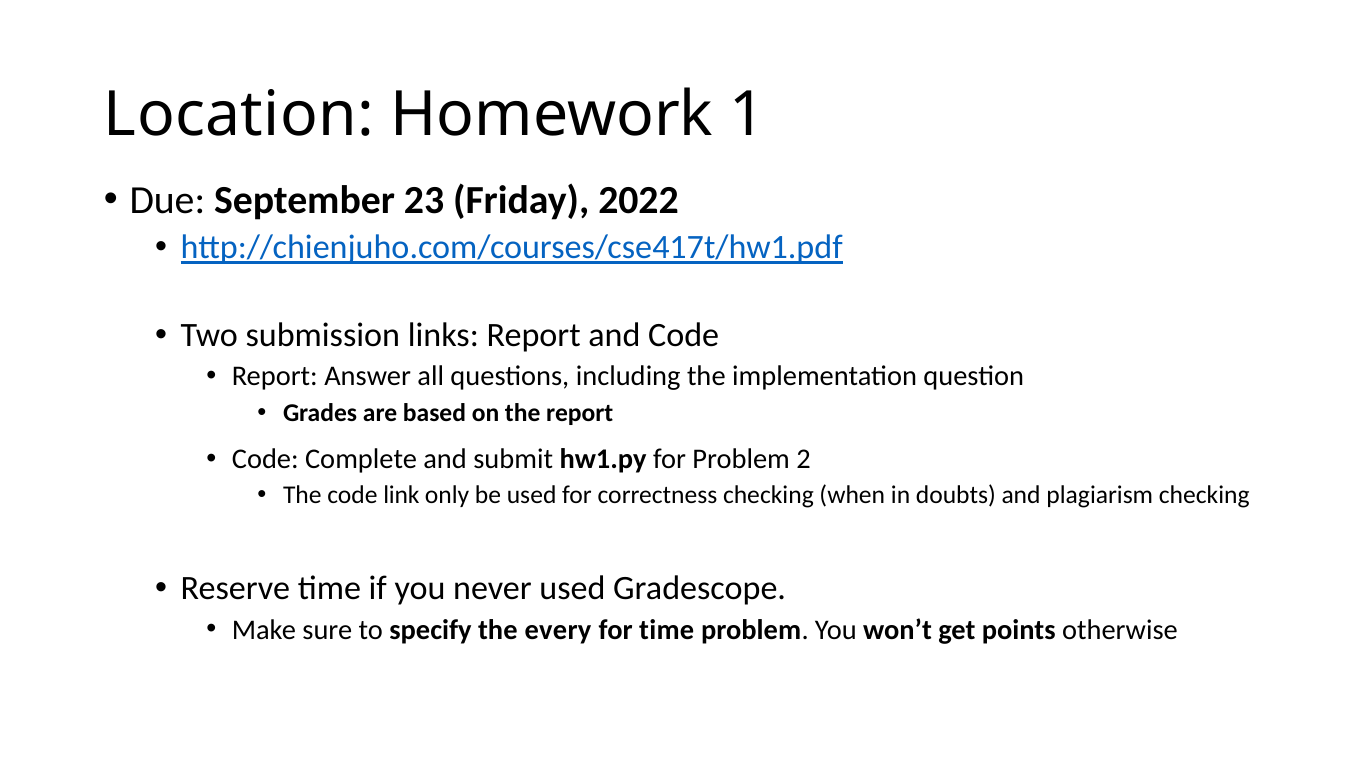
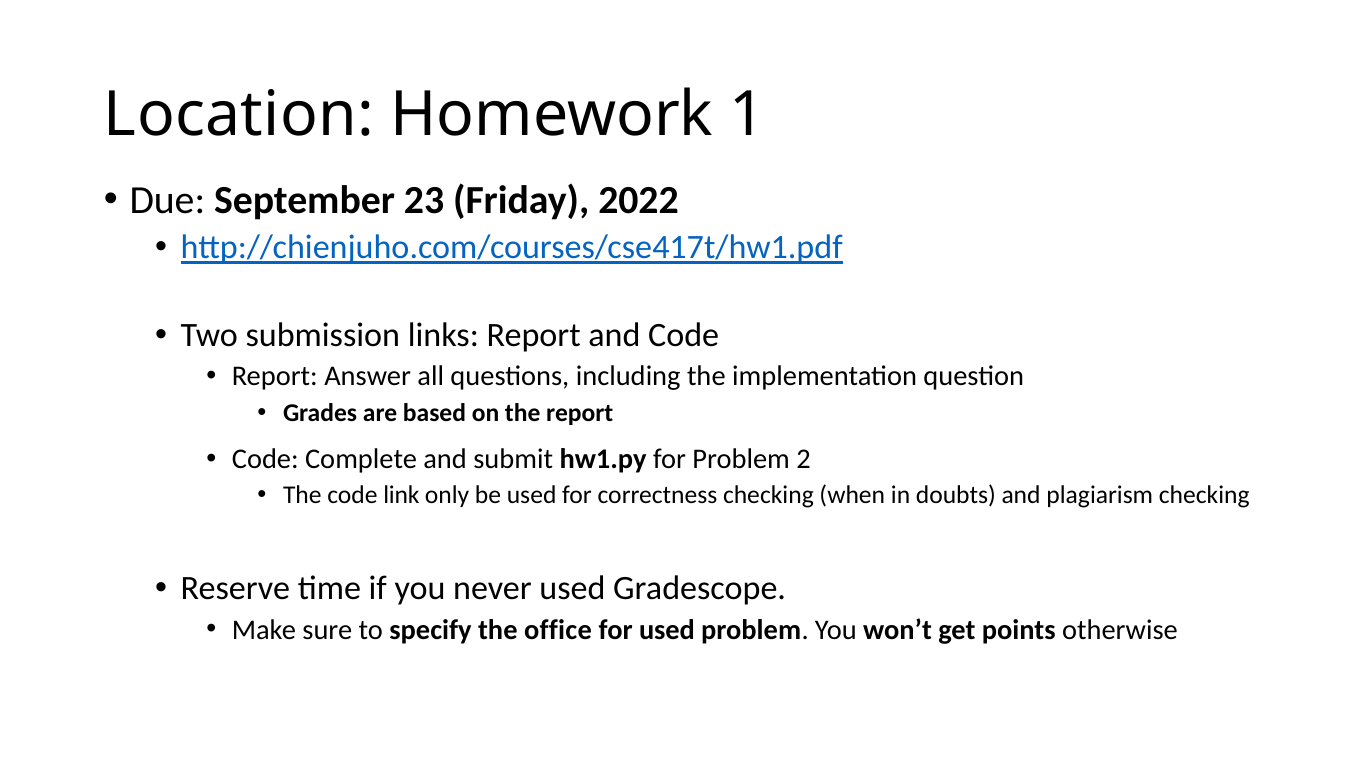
every: every -> office (558, 630)
for time: time -> used (667, 630)
